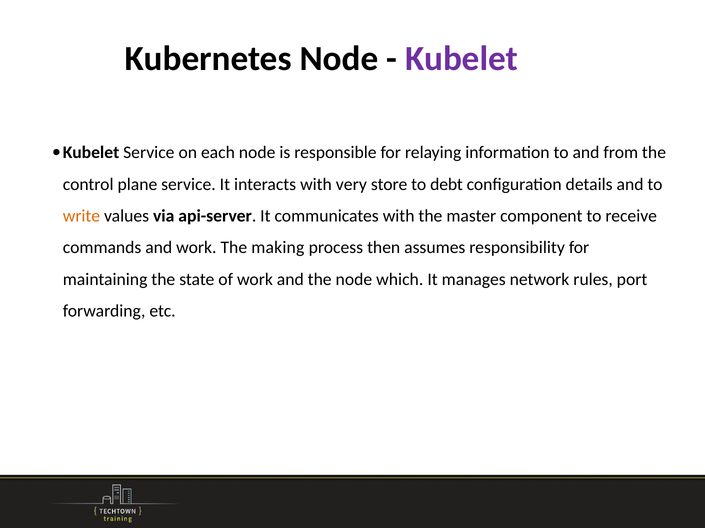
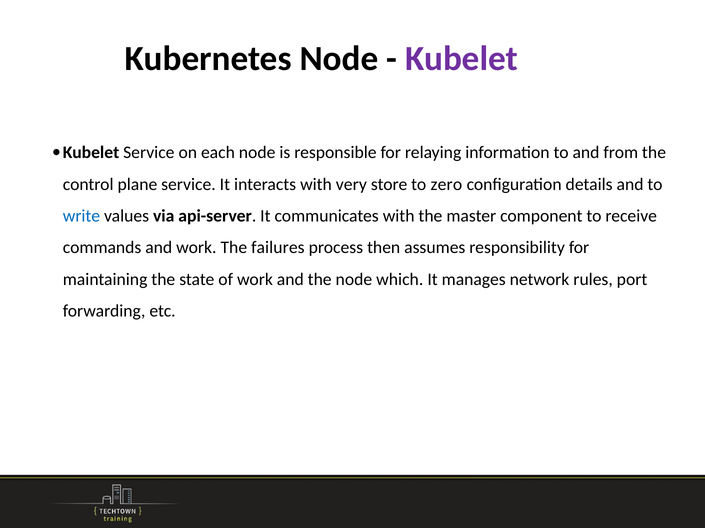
debt: debt -> zero (446, 185)
write colour: orange -> blue (81, 216)
making: making -> failures (278, 248)
